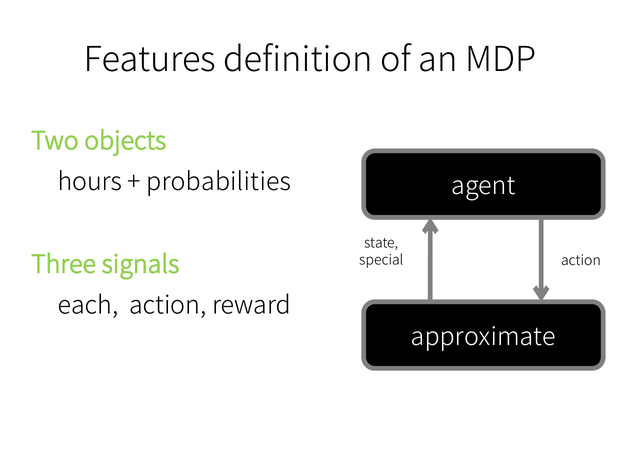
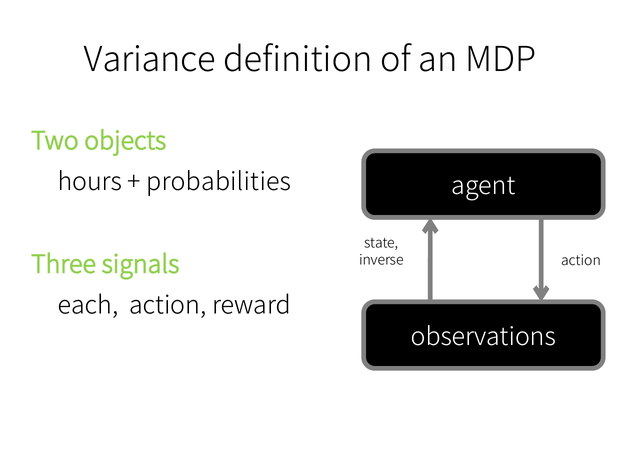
Features: Features -> Variance (150, 60)
special: special -> inverse (382, 260)
approximate: approximate -> observations (483, 337)
